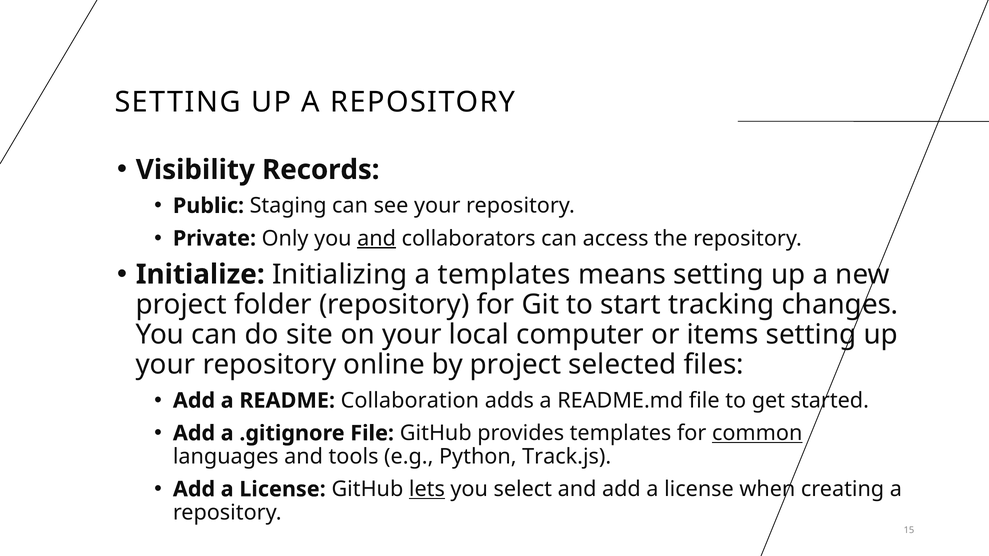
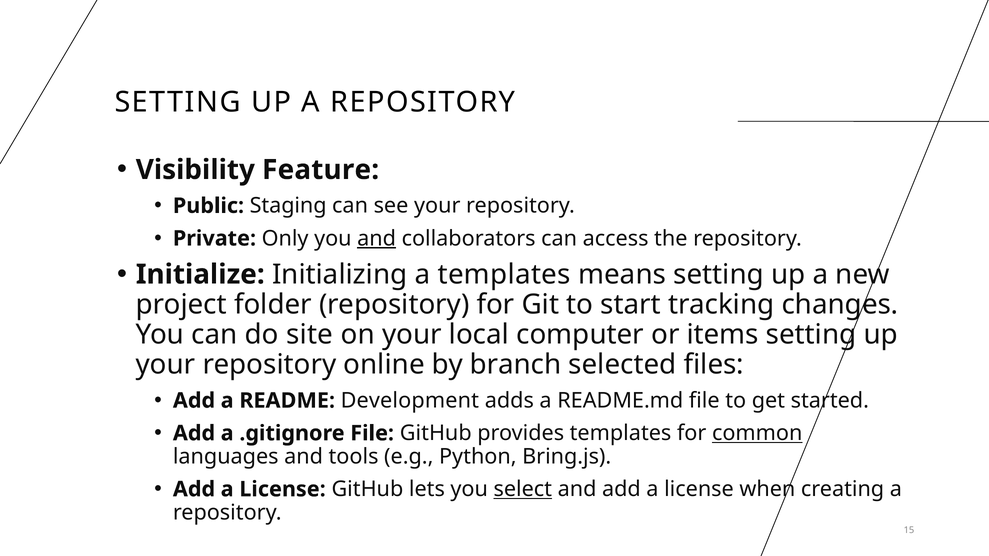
Records: Records -> Feature (321, 170)
by project: project -> branch (516, 365)
Collaboration: Collaboration -> Development (410, 401)
Track.js: Track.js -> Bring.js (567, 457)
lets underline: present -> none (427, 489)
select underline: none -> present (523, 489)
